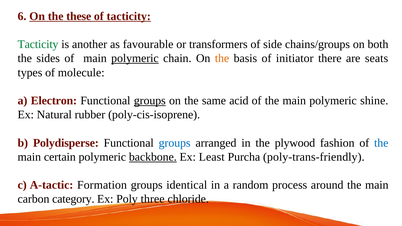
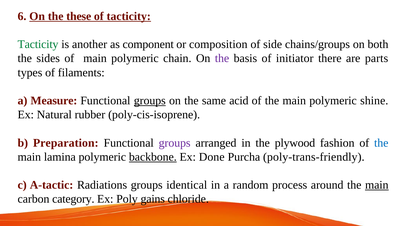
favourable: favourable -> component (148, 44)
transformers: transformers -> composition (218, 44)
polymeric underline: present -> none (135, 58)
the colour: orange -> purple (222, 58)
seats: seats -> parts (377, 58)
molecule: molecule -> filaments (81, 73)
Electron: Electron -> Measure (54, 101)
Polydisperse: Polydisperse -> Preparation (66, 143)
groups colour: blue -> purple (175, 143)
certain: certain -> lamina (60, 157)
Least: Least -> Done (212, 157)
Formation: Formation -> Radiations (102, 185)
main underline: none -> present (377, 185)
three: three -> gains (153, 199)
